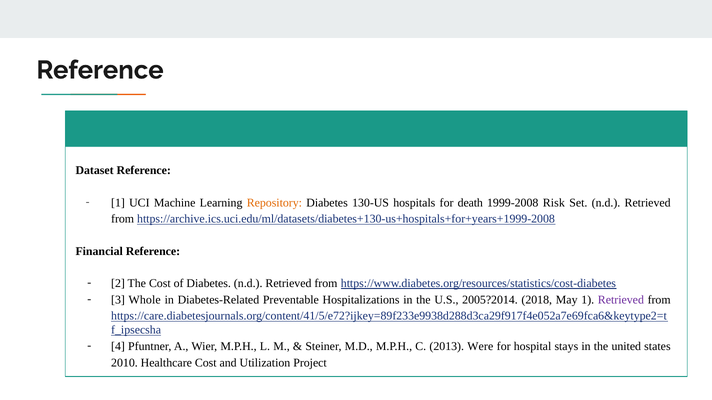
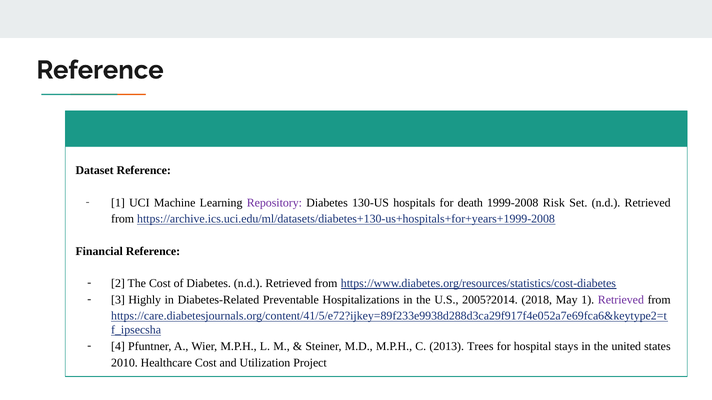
Repository colour: orange -> purple (274, 203)
Whole: Whole -> Highly (145, 300)
Were: Were -> Trees (480, 347)
